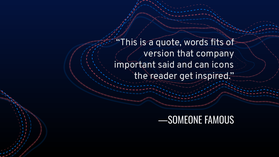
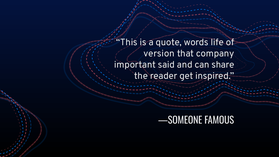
fits: fits -> life (217, 42)
icons: icons -> share (223, 65)
